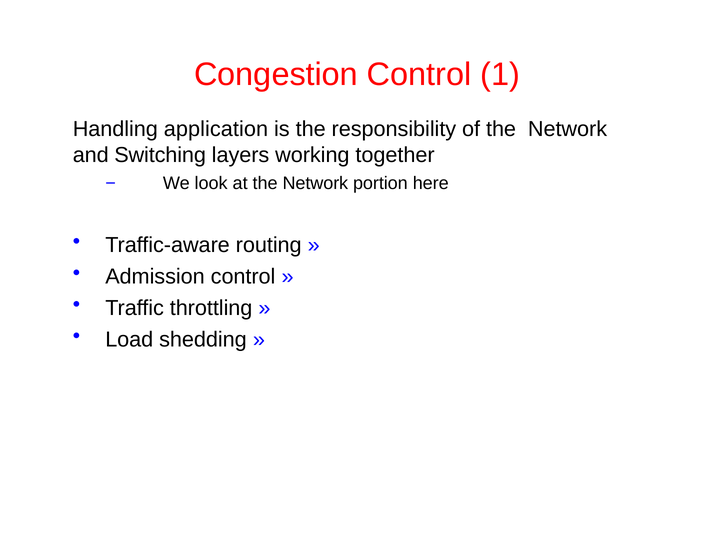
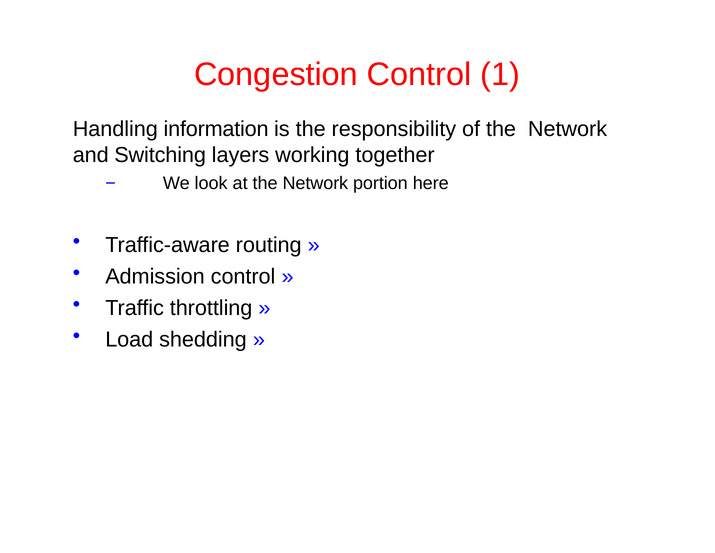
application: application -> information (216, 129)
